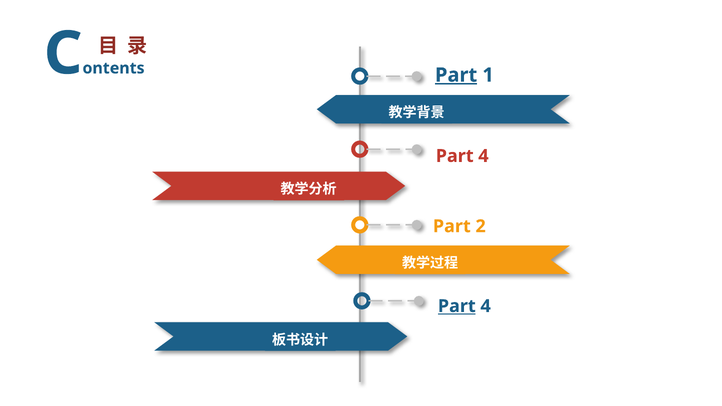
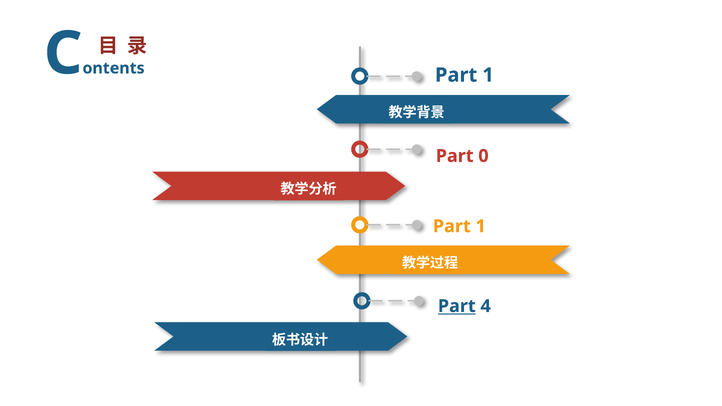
Part underline: present -> none (456, 75)
4: 4 -> 0 (483, 156)
2: 2 -> 1 (481, 226)
